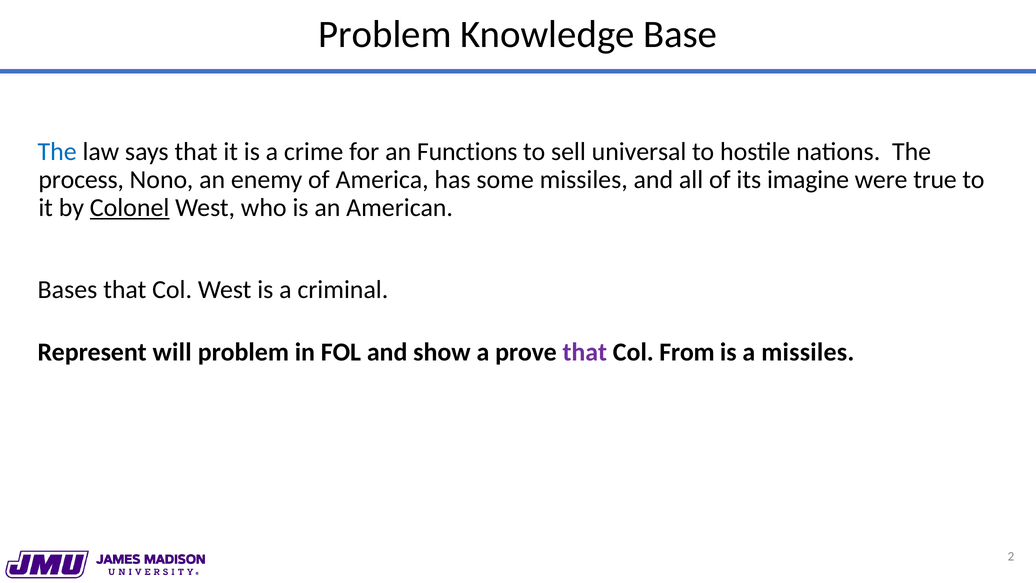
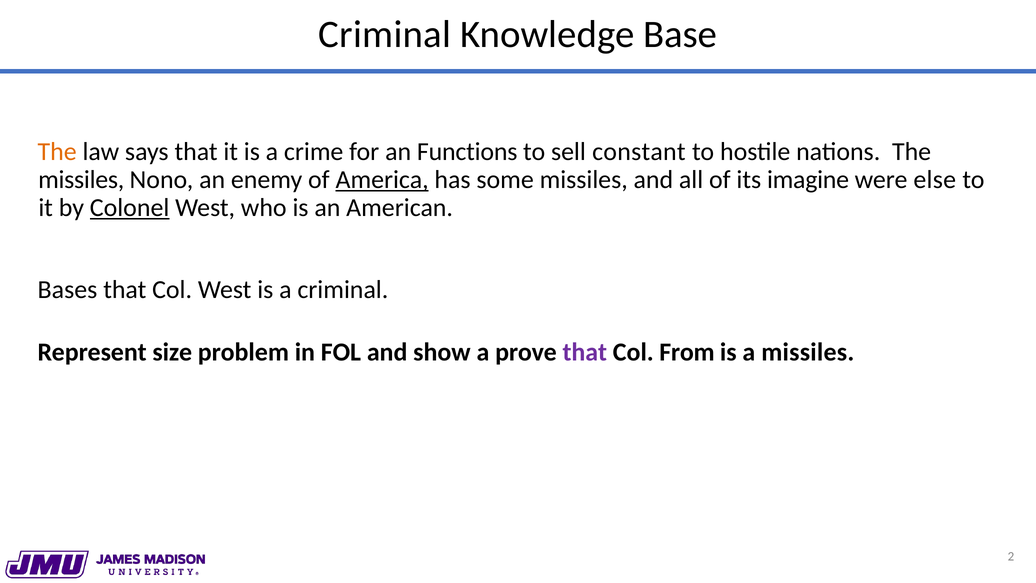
Problem: Problem -> Criminal (385, 35)
The colour: blue -> orange (57, 152)
universal: universal -> constant (639, 152)
process: process -> missiles (81, 180)
America underline: none -> present (382, 180)
true: true -> else (935, 180)
will: will -> size (172, 352)
